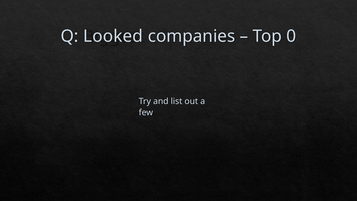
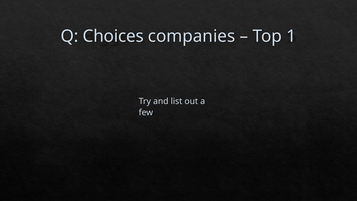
Looked: Looked -> Choices (113, 36)
0: 0 -> 1 (291, 36)
